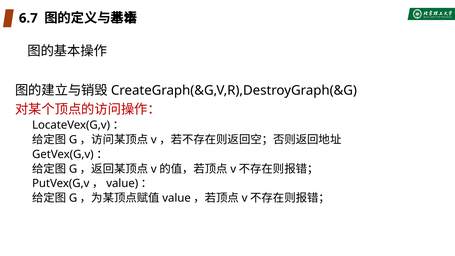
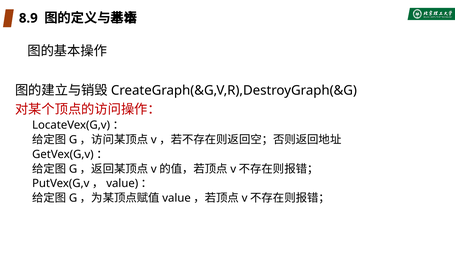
6.7: 6.7 -> 8.9 (28, 18)
